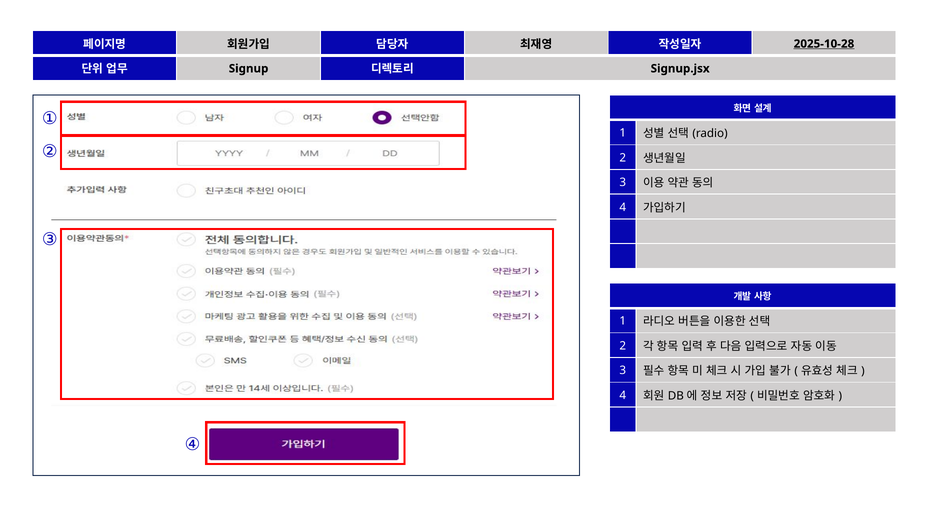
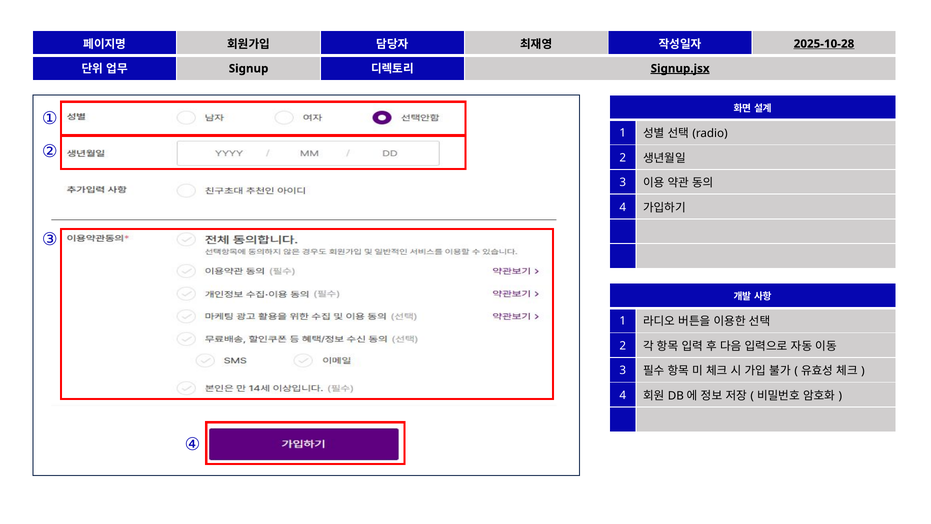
Signup.jsx underline: none -> present (680, 69)
